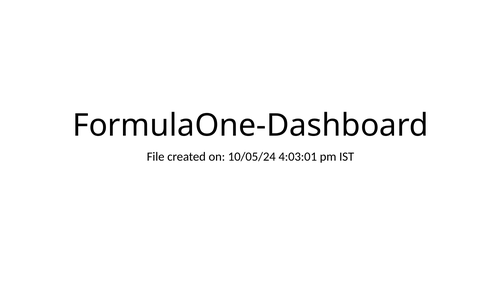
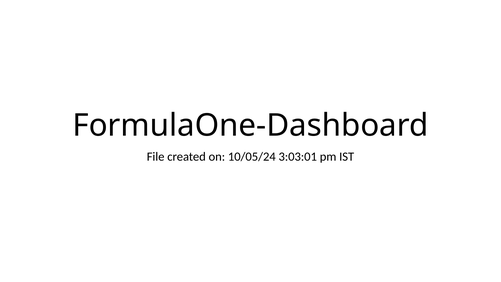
4:03:01: 4:03:01 -> 3:03:01 (298, 157)
